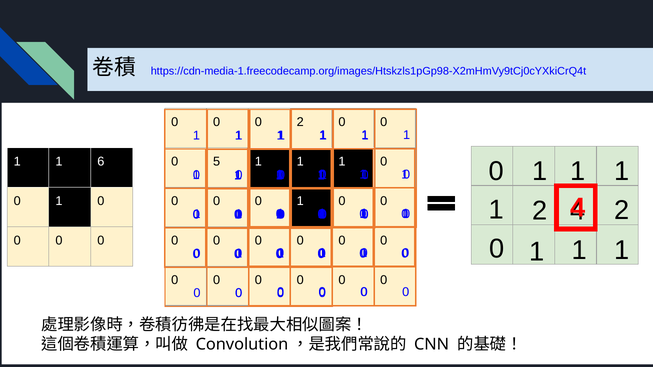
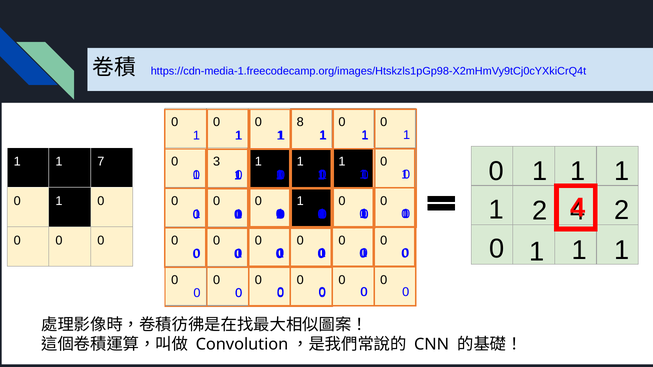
2: 2 -> 8 (300, 122)
6: 6 -> 7 (101, 162)
5: 5 -> 3 (217, 162)
